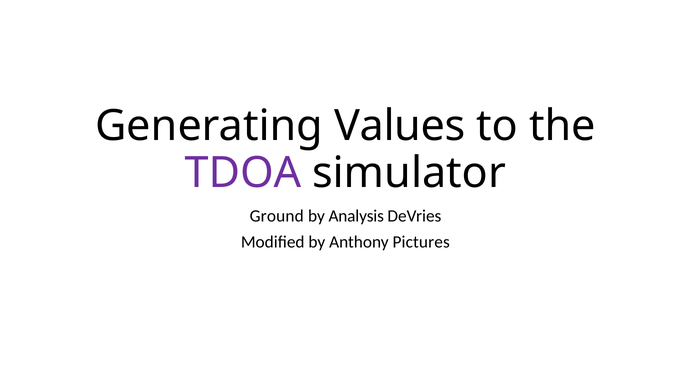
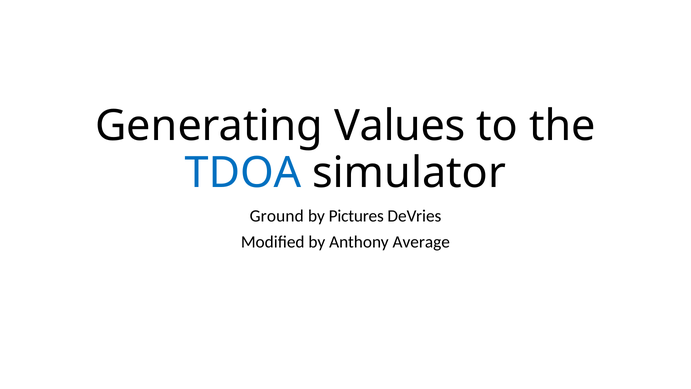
TDOA colour: purple -> blue (243, 173)
Analysis: Analysis -> Pictures (356, 216)
Pictures: Pictures -> Average (421, 242)
